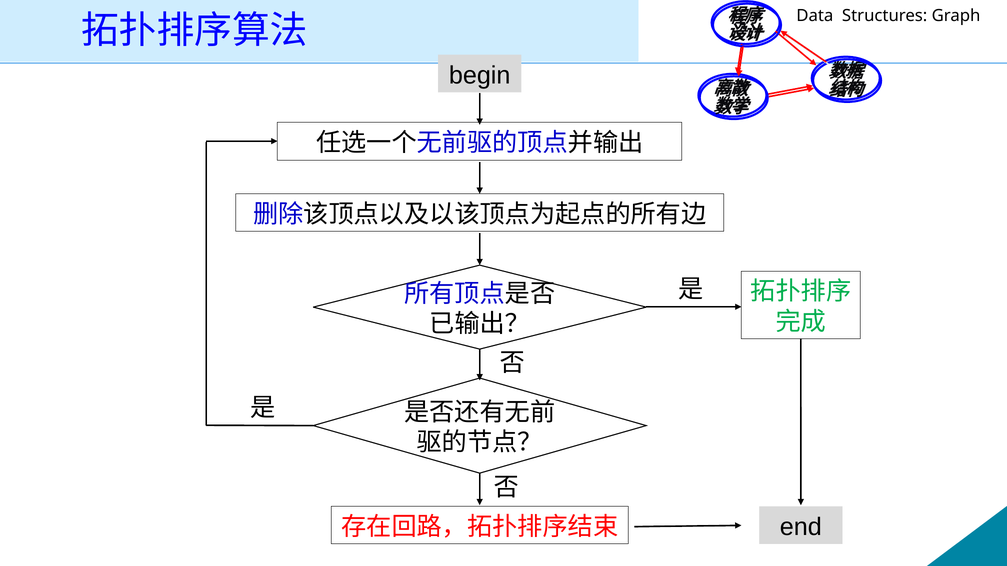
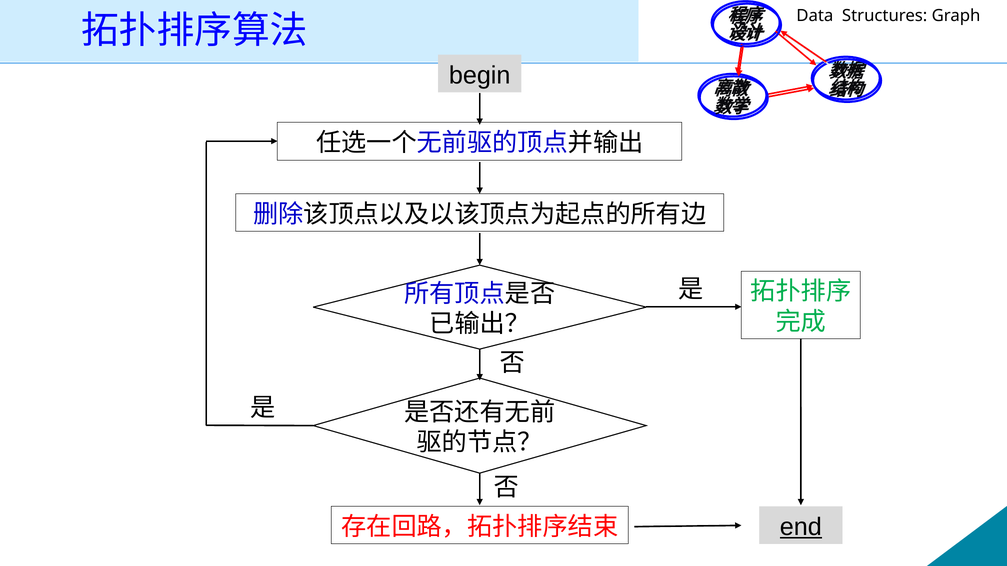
end underline: none -> present (801, 527)
